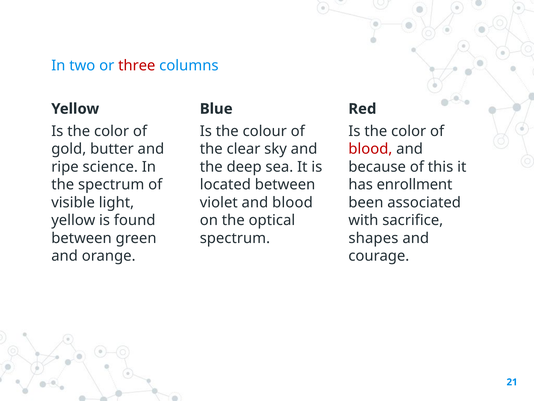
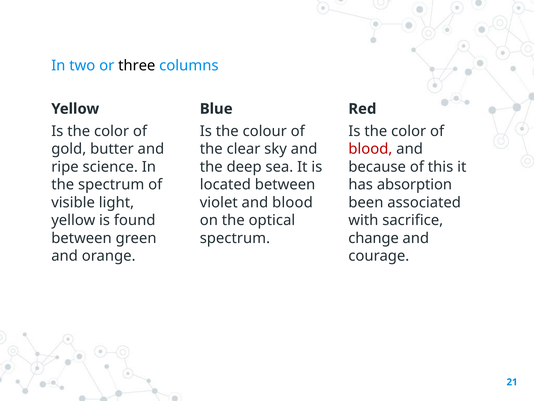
three colour: red -> black (137, 65)
enrollment: enrollment -> absorption (414, 184)
shapes: shapes -> change (374, 238)
